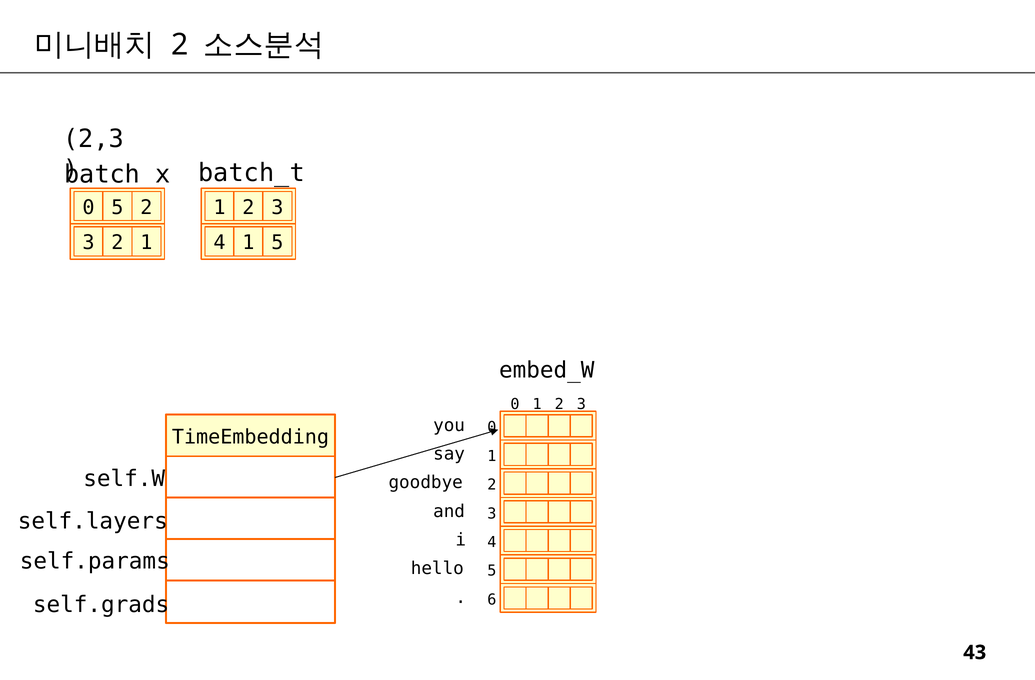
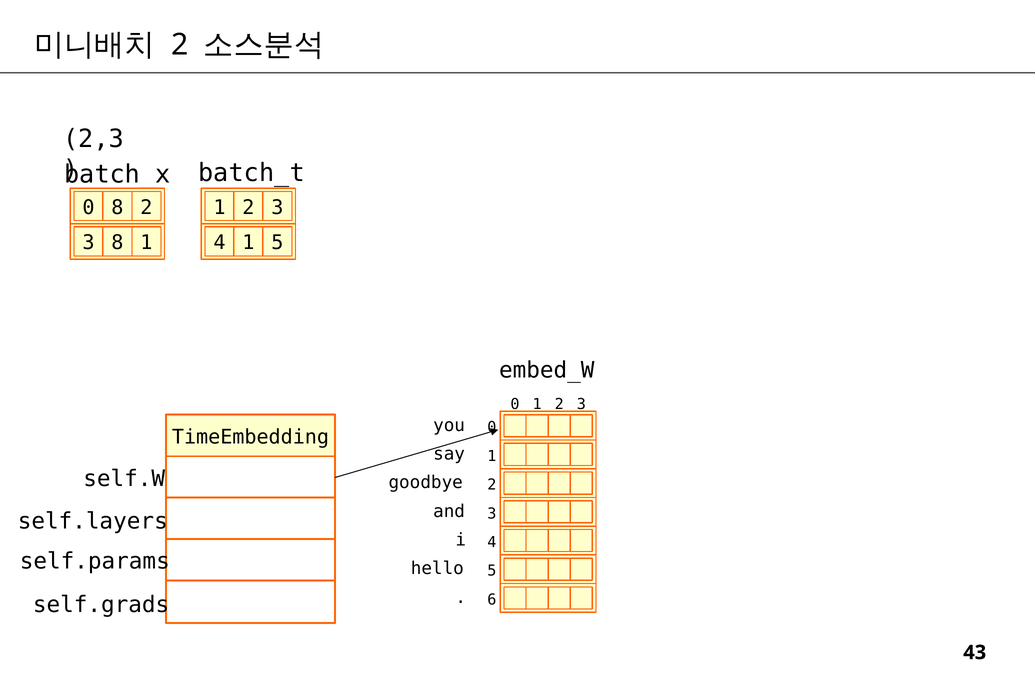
0 5: 5 -> 8 (117, 207)
3 2: 2 -> 8 (117, 243)
